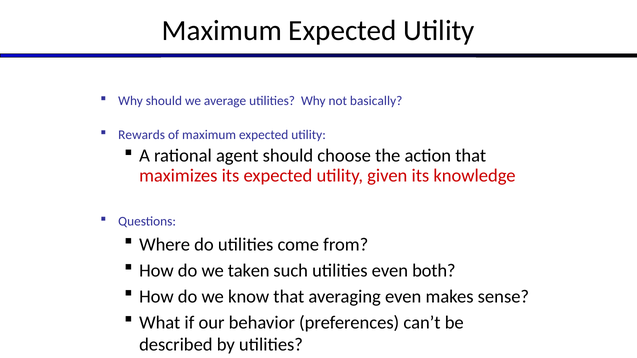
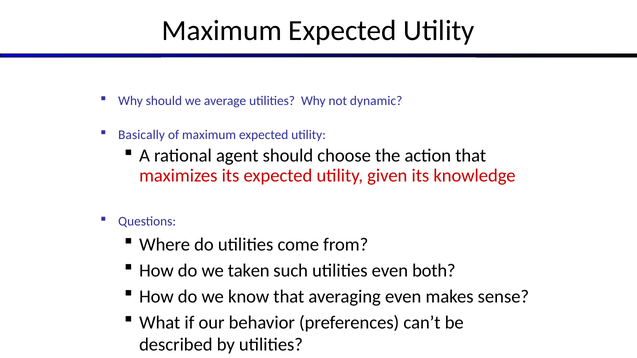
basically: basically -> dynamic (376, 101)
Rewards: Rewards -> Basically (142, 135)
